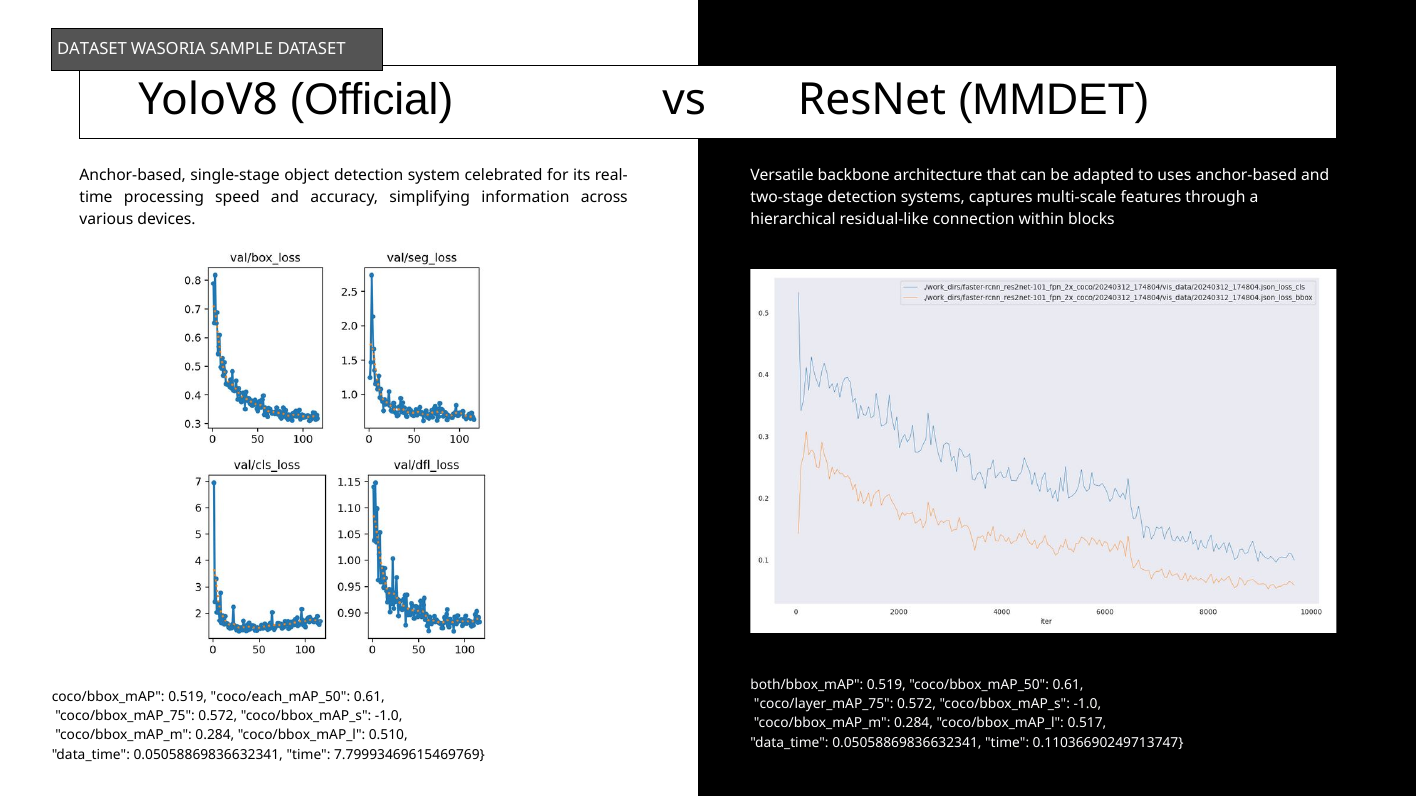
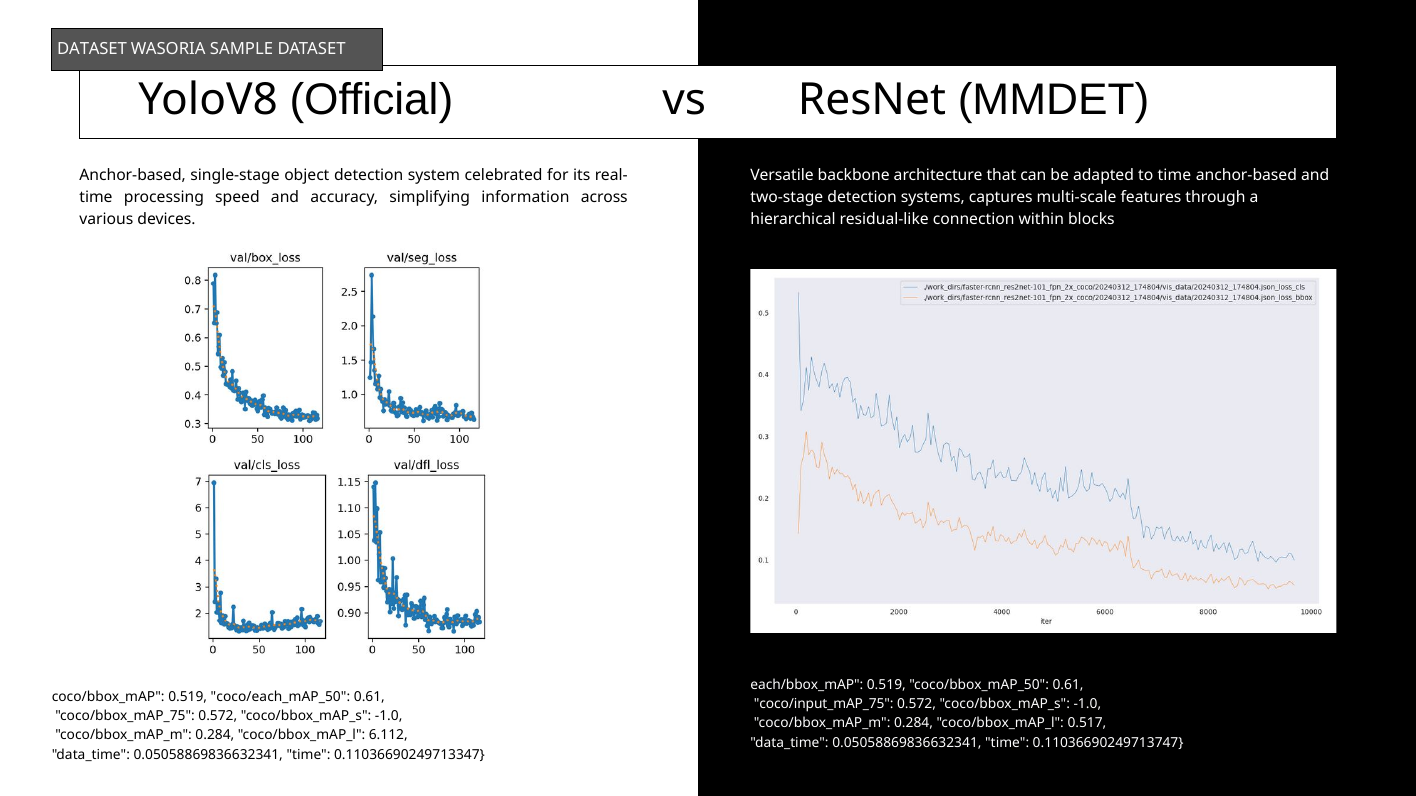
to uses: uses -> time (1174, 175)
both/bbox_mAP: both/bbox_mAP -> each/bbox_mAP (807, 685)
coco/layer_mAP_75: coco/layer_mAP_75 -> coco/input_mAP_75 (824, 705)
0.510: 0.510 -> 6.112 (388, 736)
7.79993469615469769: 7.79993469615469769 -> 0.11036690249713347 (409, 755)
